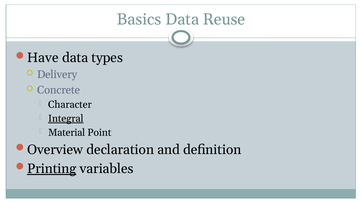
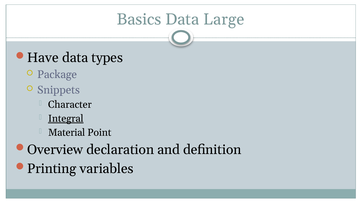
Reuse: Reuse -> Large (224, 19)
Delivery: Delivery -> Package (57, 75)
Concrete: Concrete -> Snippets (59, 90)
Printing underline: present -> none (52, 169)
